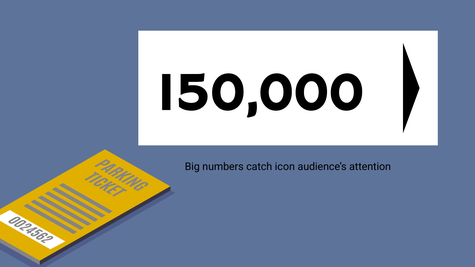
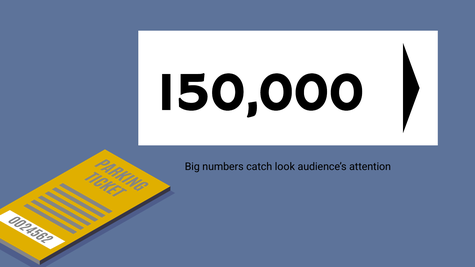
icon: icon -> look (285, 167)
